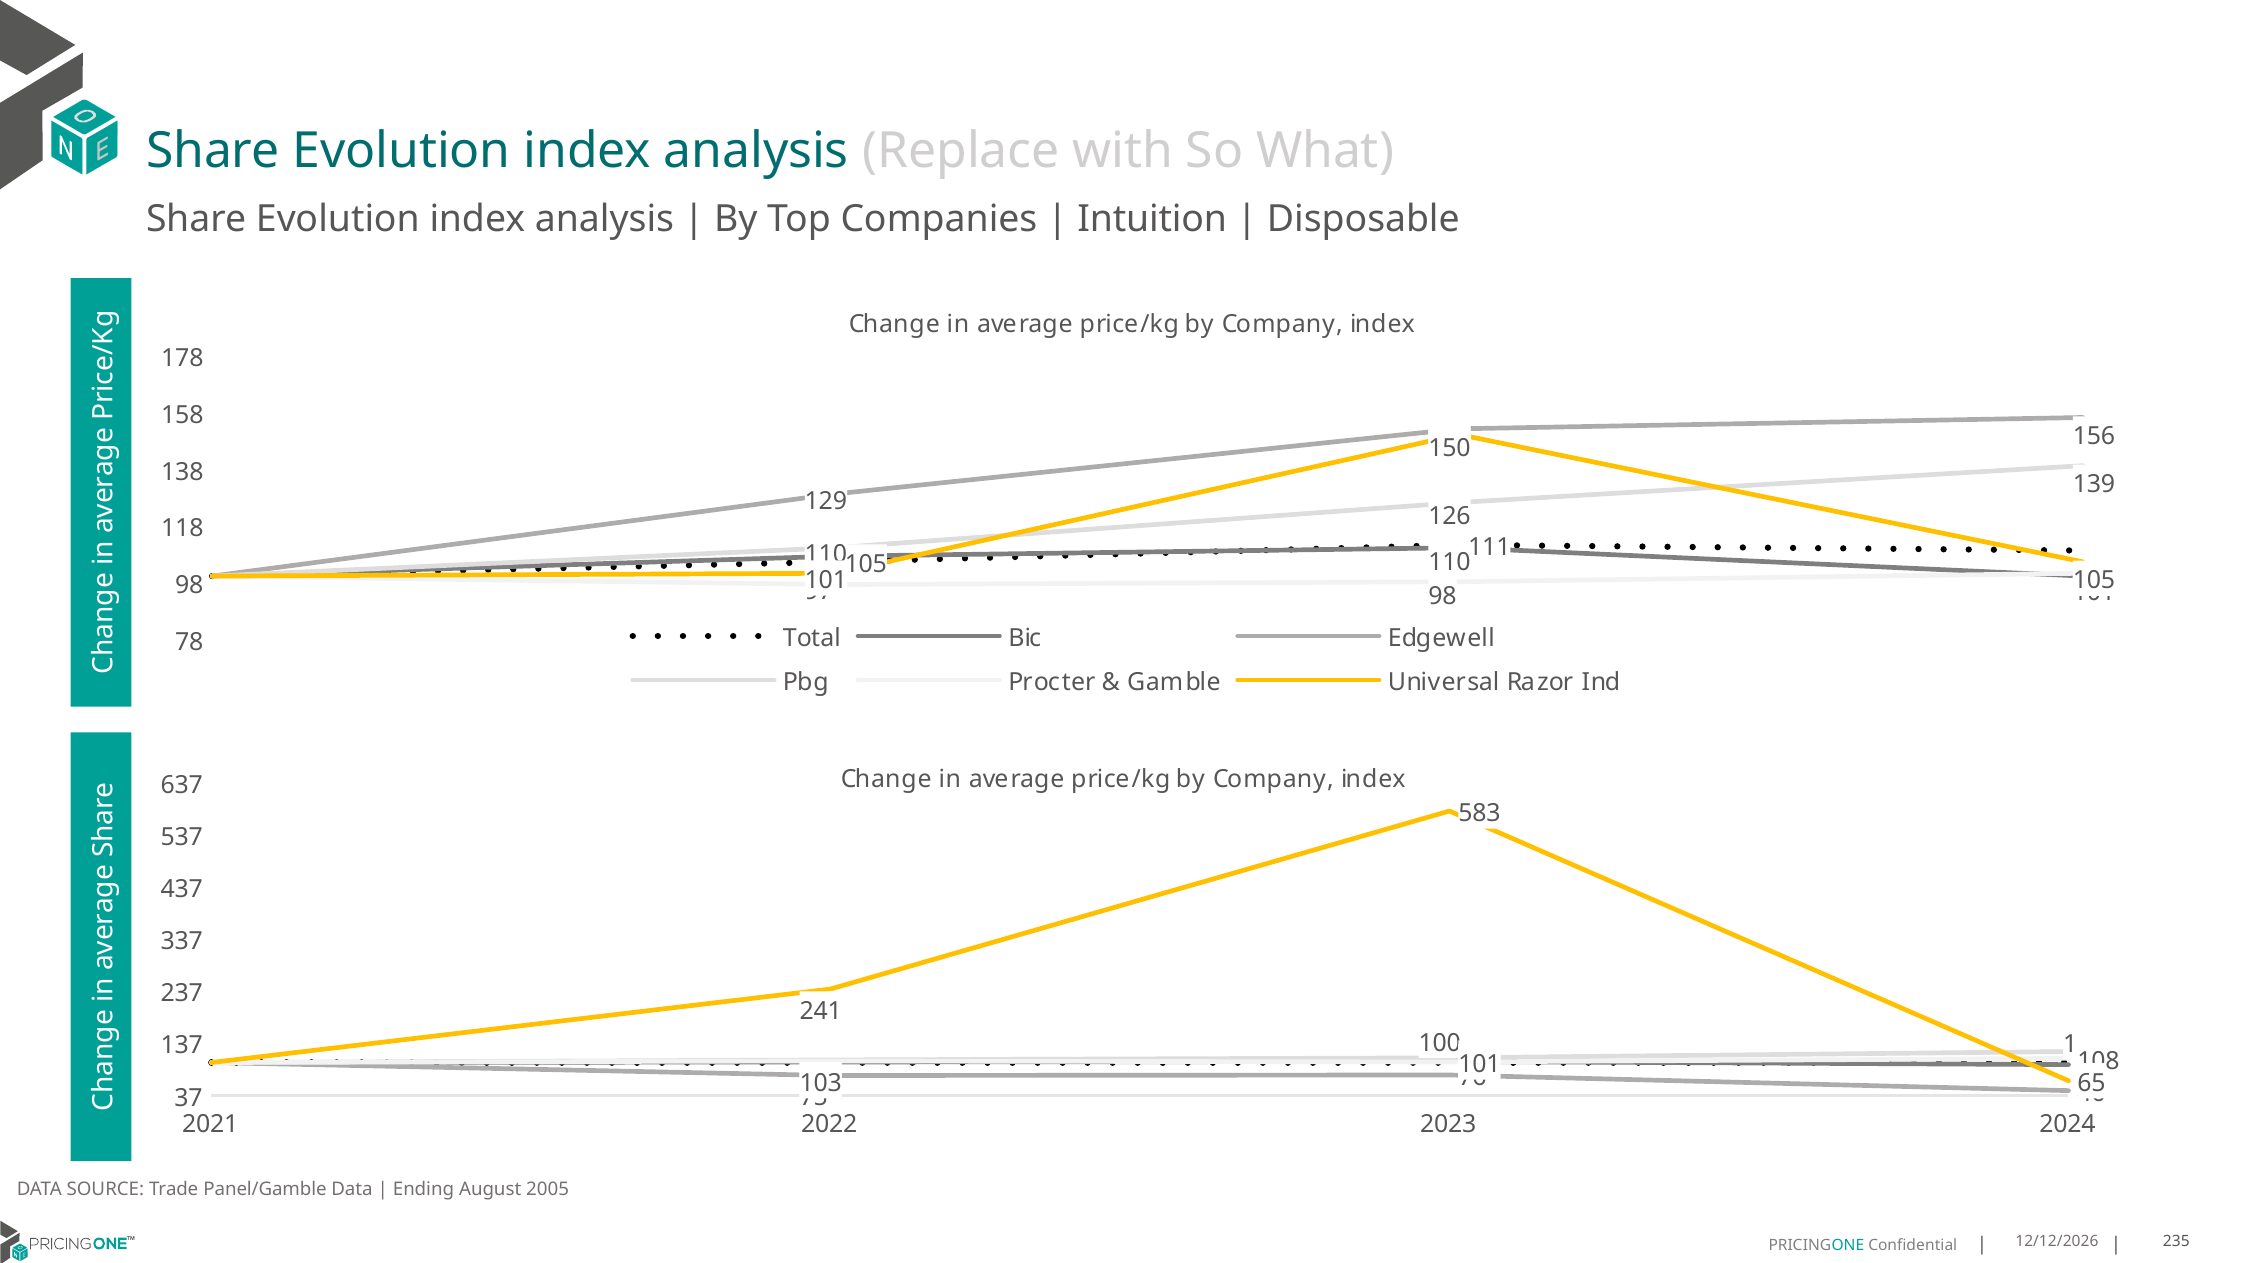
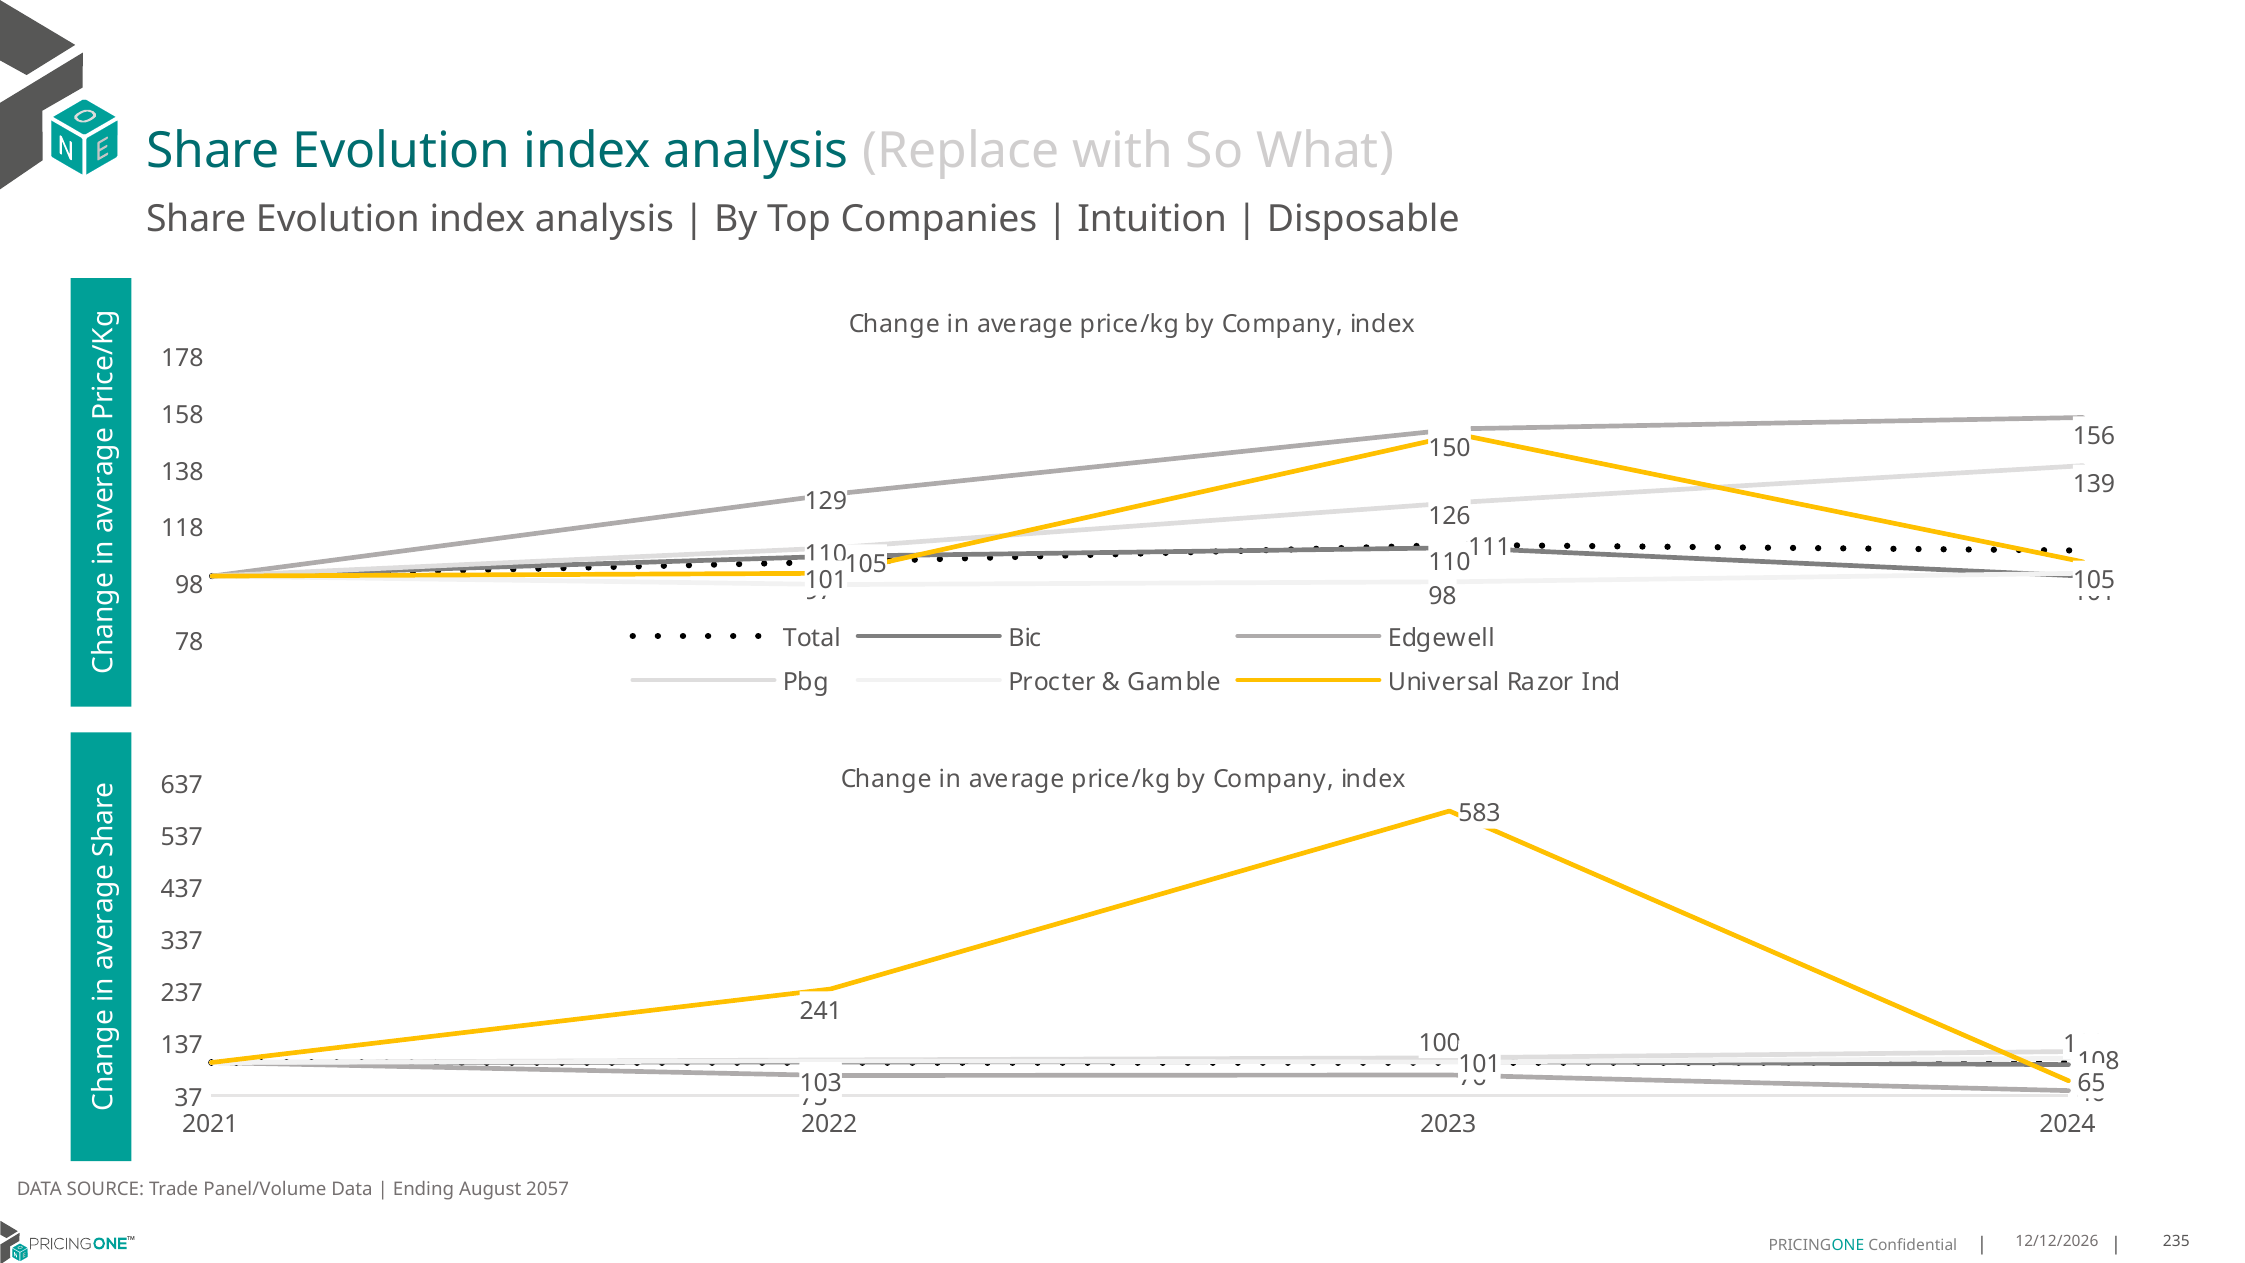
Panel/Gamble: Panel/Gamble -> Panel/Volume (265, 1189)
2005: 2005 -> 2057 (548, 1189)
